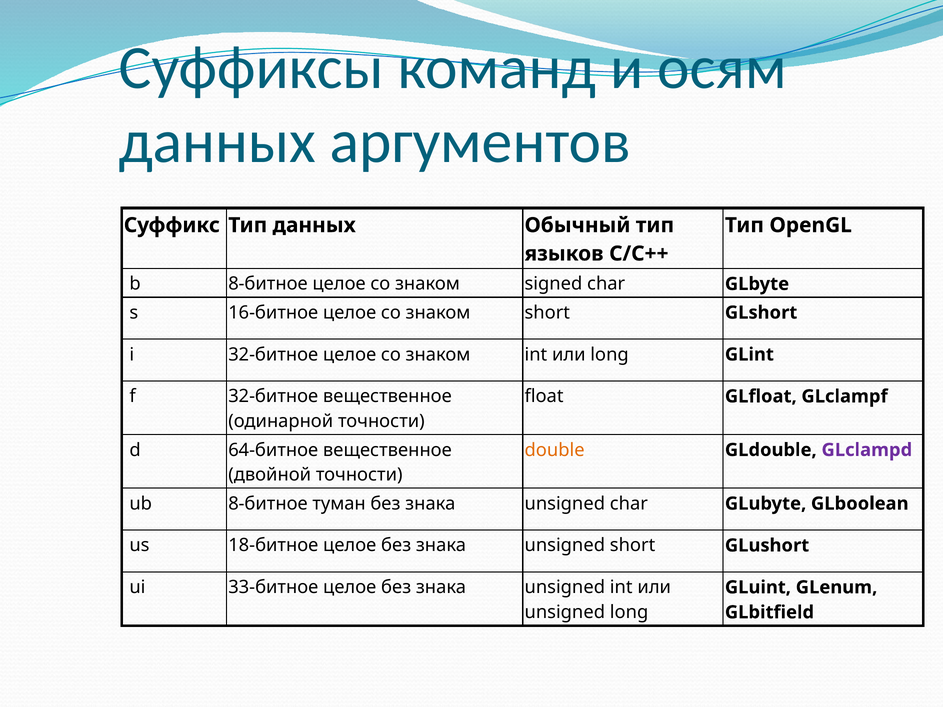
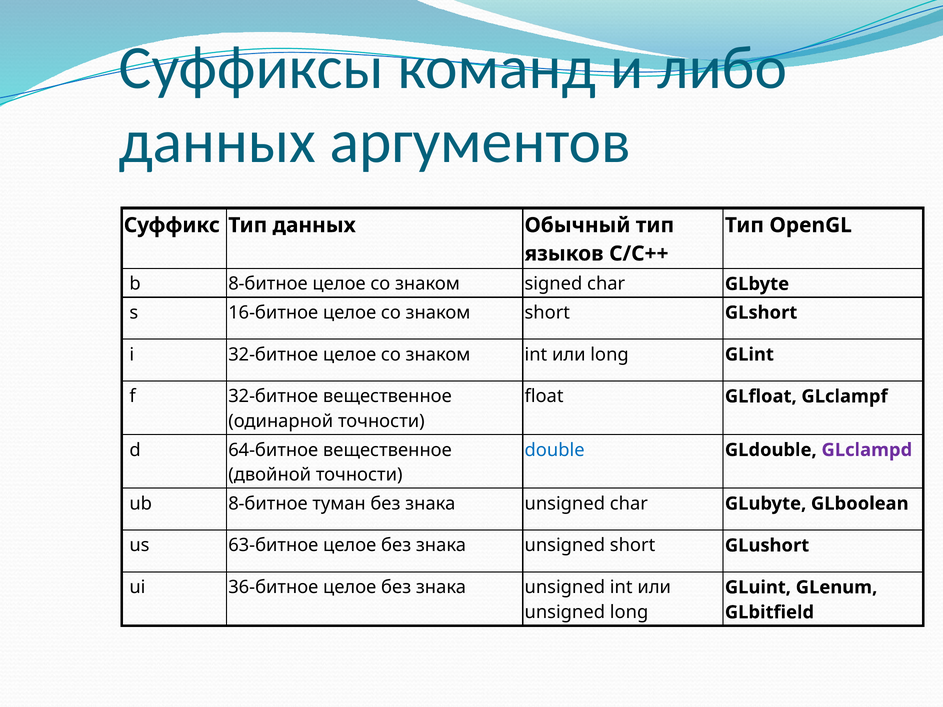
осям: осям -> либо (722, 68)
double colour: orange -> blue (555, 450)
18-битное: 18-битное -> 63-битное (273, 546)
33-битное: 33-битное -> 36-битное (273, 588)
